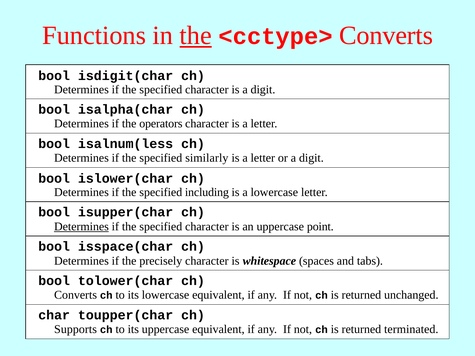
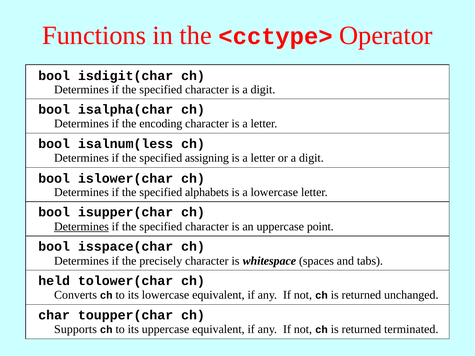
the underline: present -> none (196, 35)
<cctype> Converts: Converts -> Operator (386, 35)
operators: operators -> encoding (161, 124)
similarly: similarly -> assigning (207, 158)
including: including -> alphabets (207, 192)
bool: bool -> held (54, 281)
